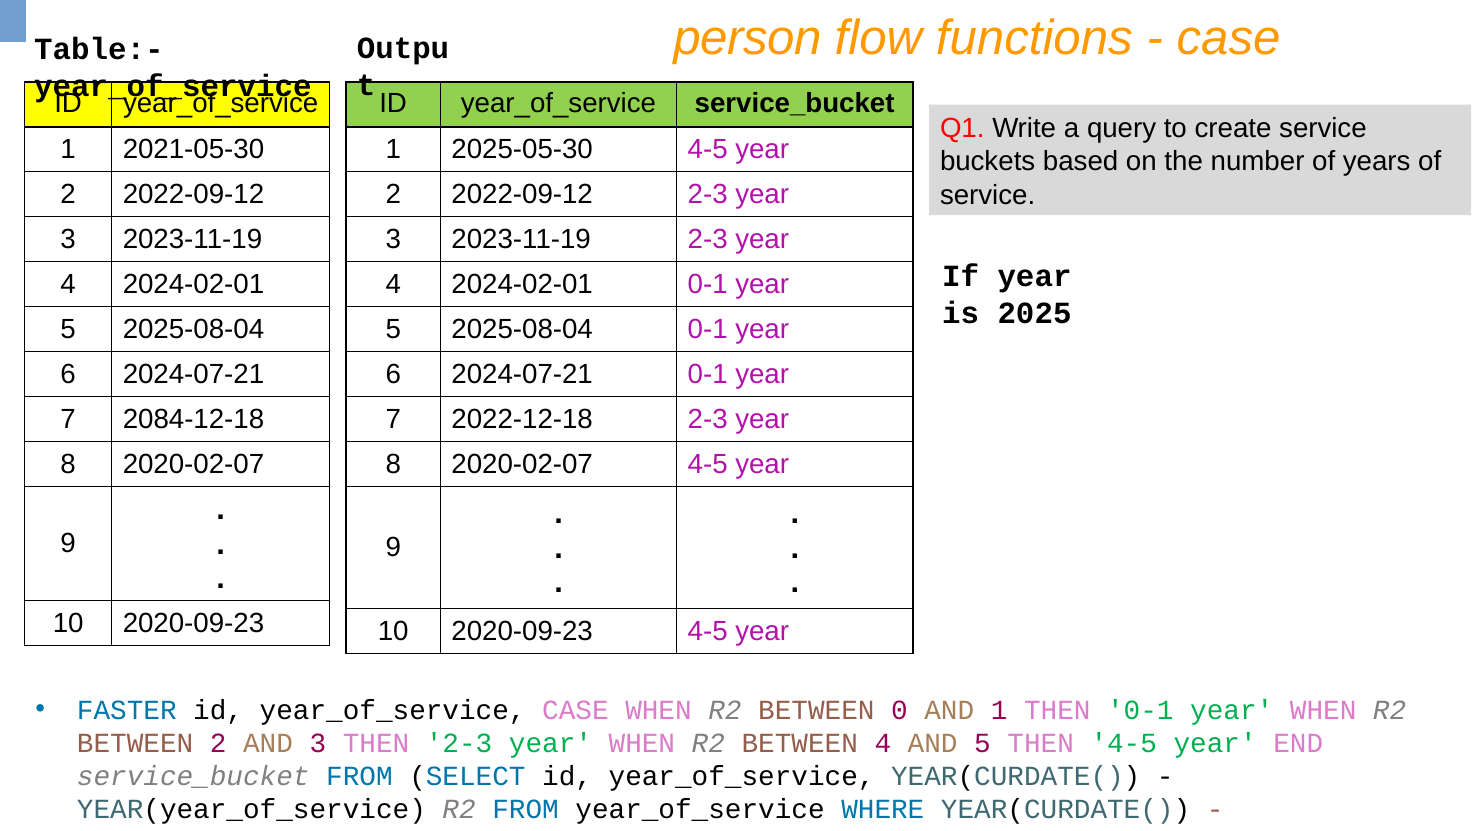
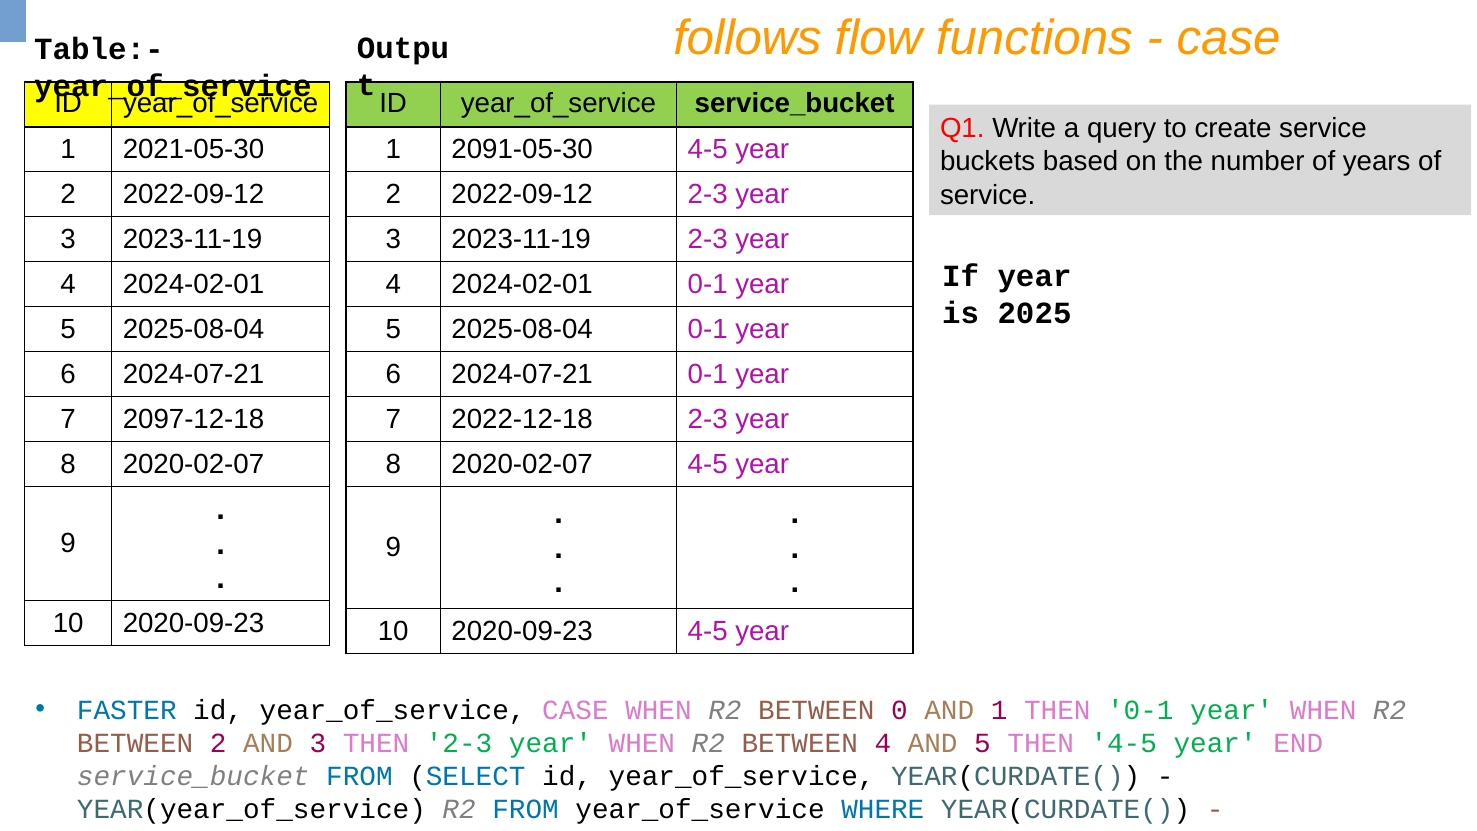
person: person -> follows (747, 38)
2025-05-30: 2025-05-30 -> 2091-05-30 (522, 150)
2084-12-18: 2084-12-18 -> 2097-12-18 (193, 419)
